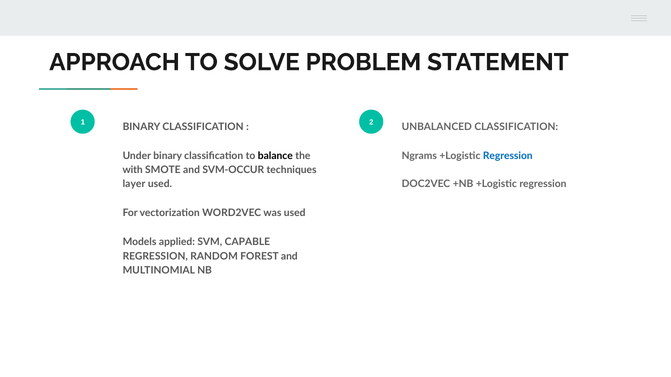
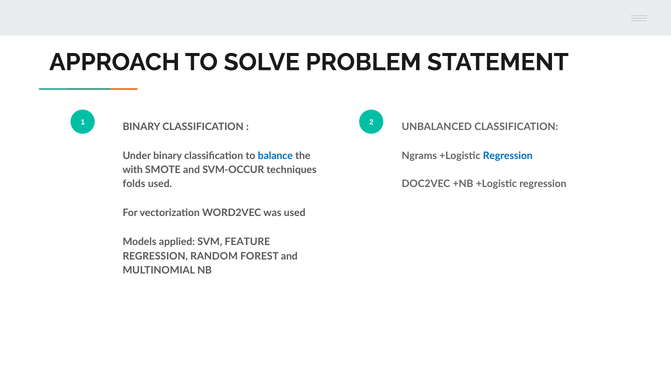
balance colour: black -> blue (275, 156)
layer: layer -> folds (134, 184)
CAPABLE: CAPABLE -> FEATURE (247, 242)
